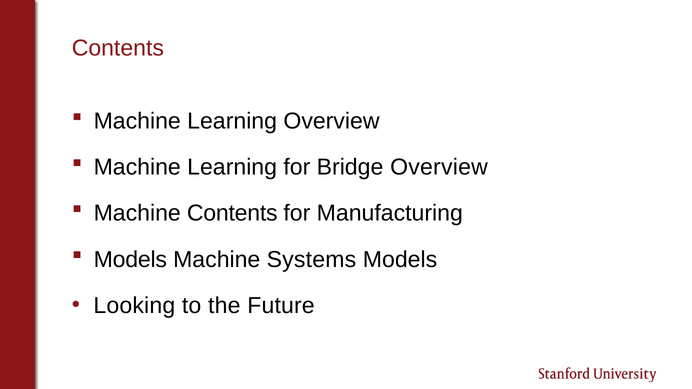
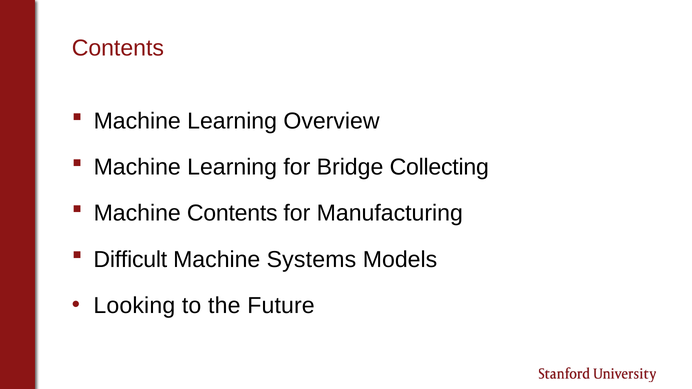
Bridge Overview: Overview -> Collecting (439, 167)
Models: Models -> Difficult (130, 260)
